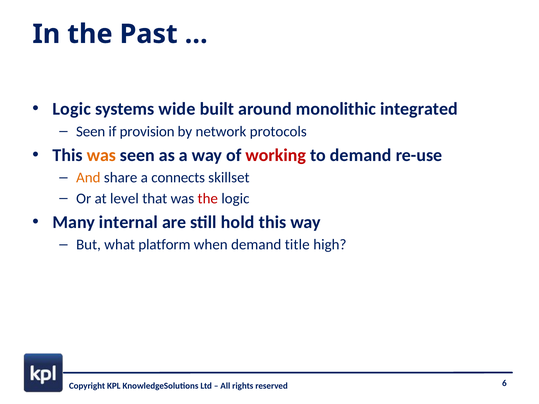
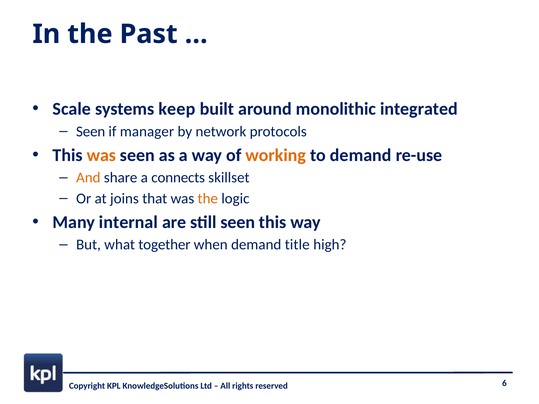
Logic: Logic -> Scale (72, 109)
wide: wide -> keep (177, 109)
provision: provision -> manager (147, 132)
working colour: red -> orange (276, 155)
level: level -> joins (124, 199)
the colour: red -> orange (208, 199)
still hold: hold -> seen (238, 222)
platform: platform -> together (164, 245)
